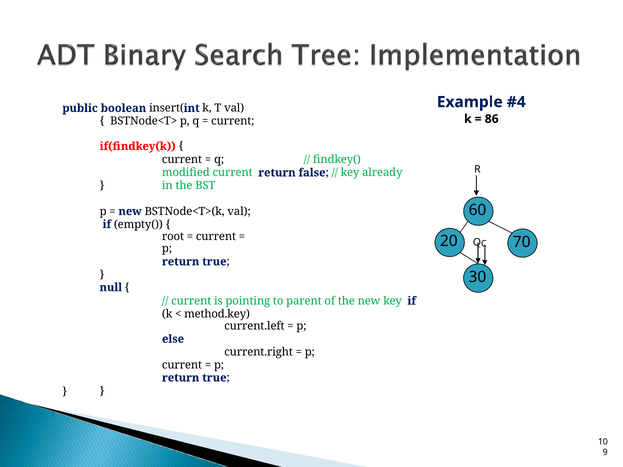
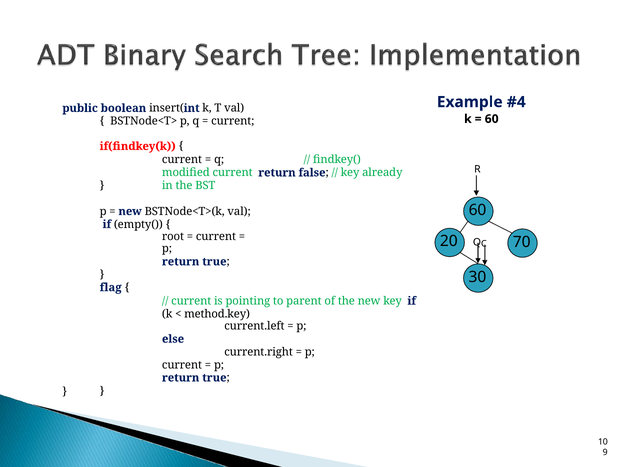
86: 86 -> 60 (492, 119)
null: null -> flag (111, 288)
